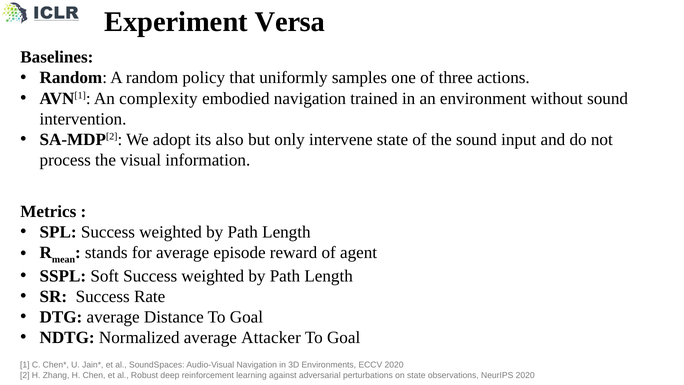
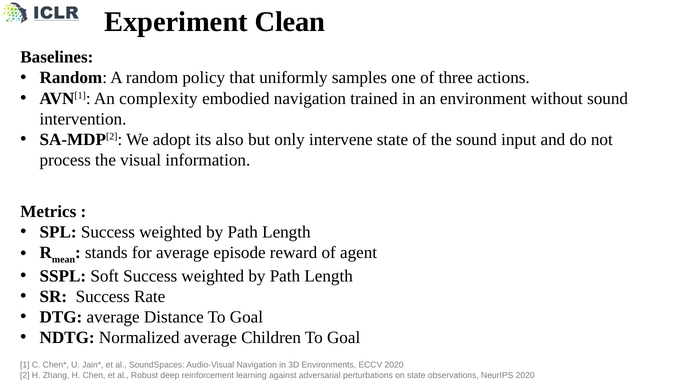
Versa: Versa -> Clean (290, 22)
Attacker: Attacker -> Children (271, 337)
